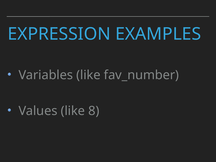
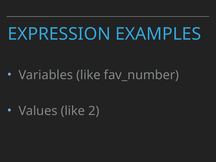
8: 8 -> 2 (94, 111)
